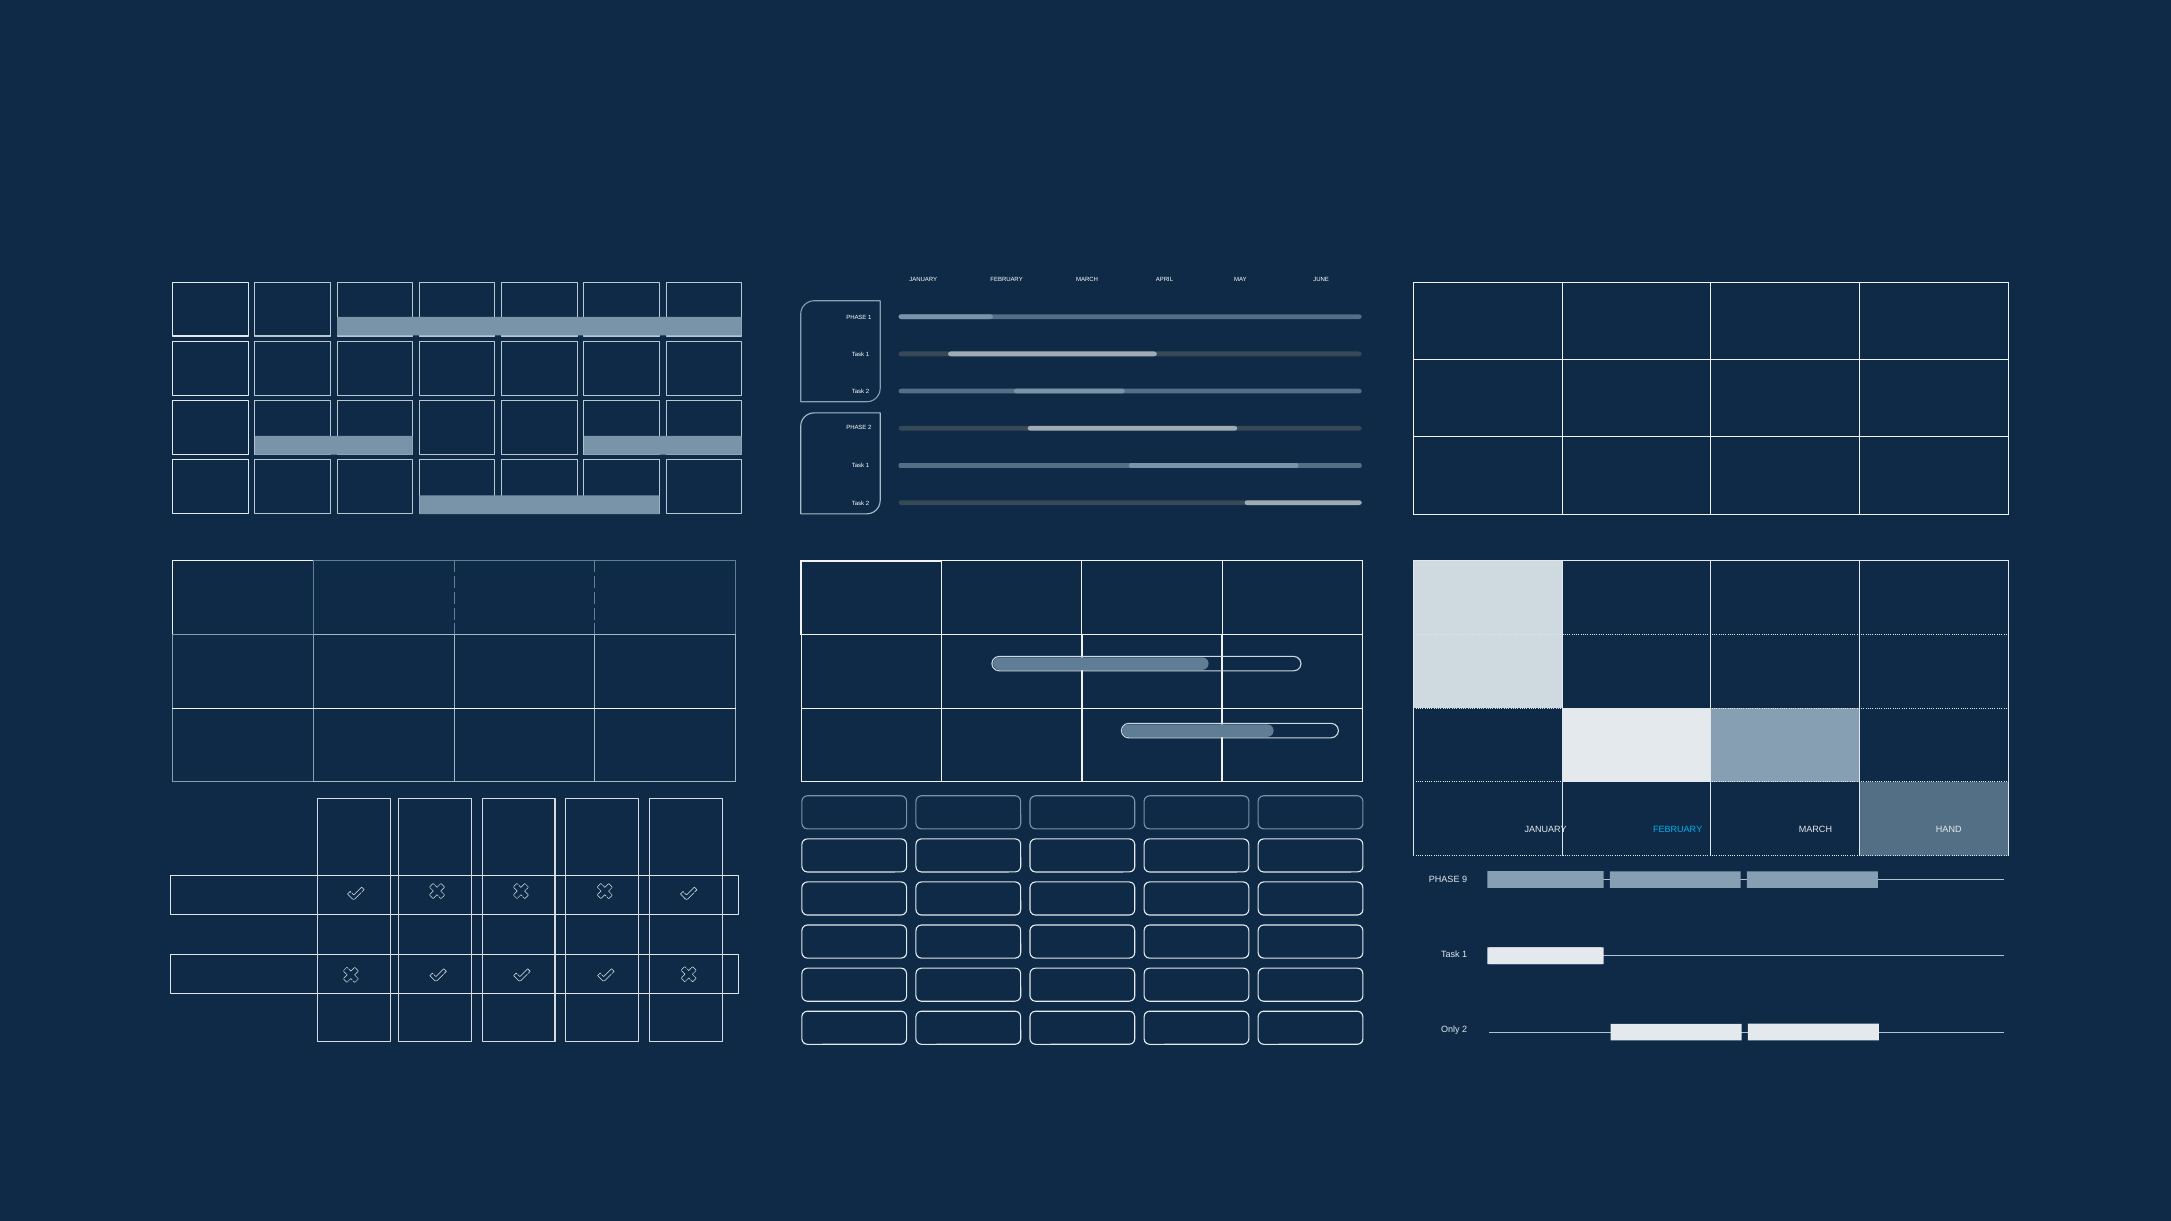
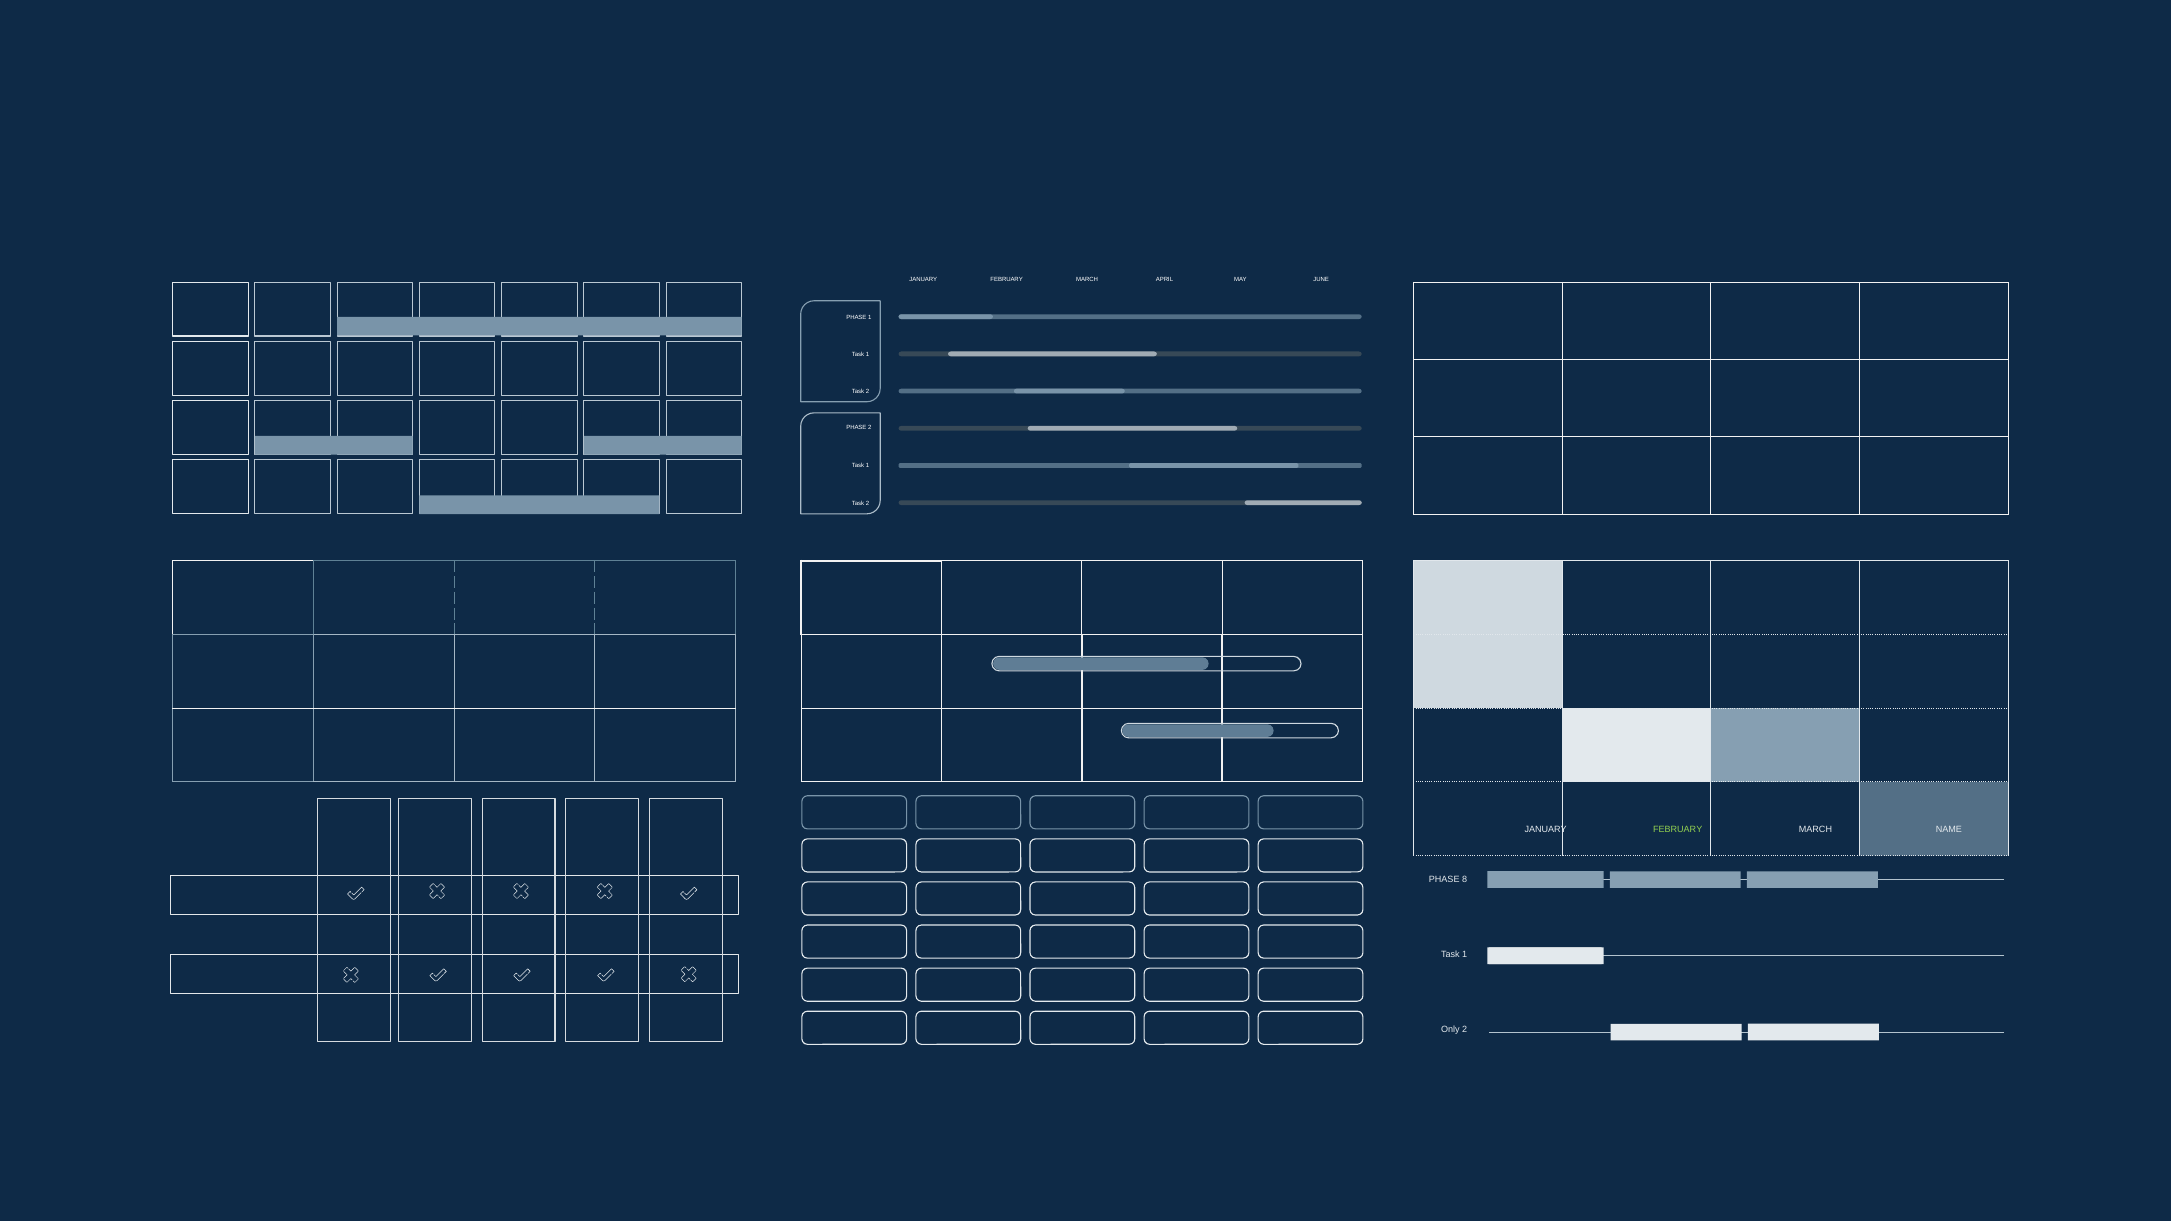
FEBRUARY colour: light blue -> light green (1678, 830)
HAND: HAND -> NAME (1949, 830)
9: 9 -> 8 (1465, 880)
